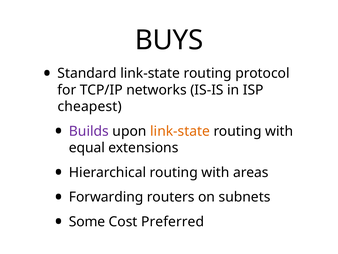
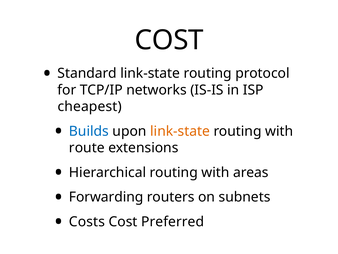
BUYS: BUYS -> COST (169, 40)
Builds colour: purple -> blue (89, 131)
equal: equal -> route (87, 148)
Some: Some -> Costs (87, 221)
